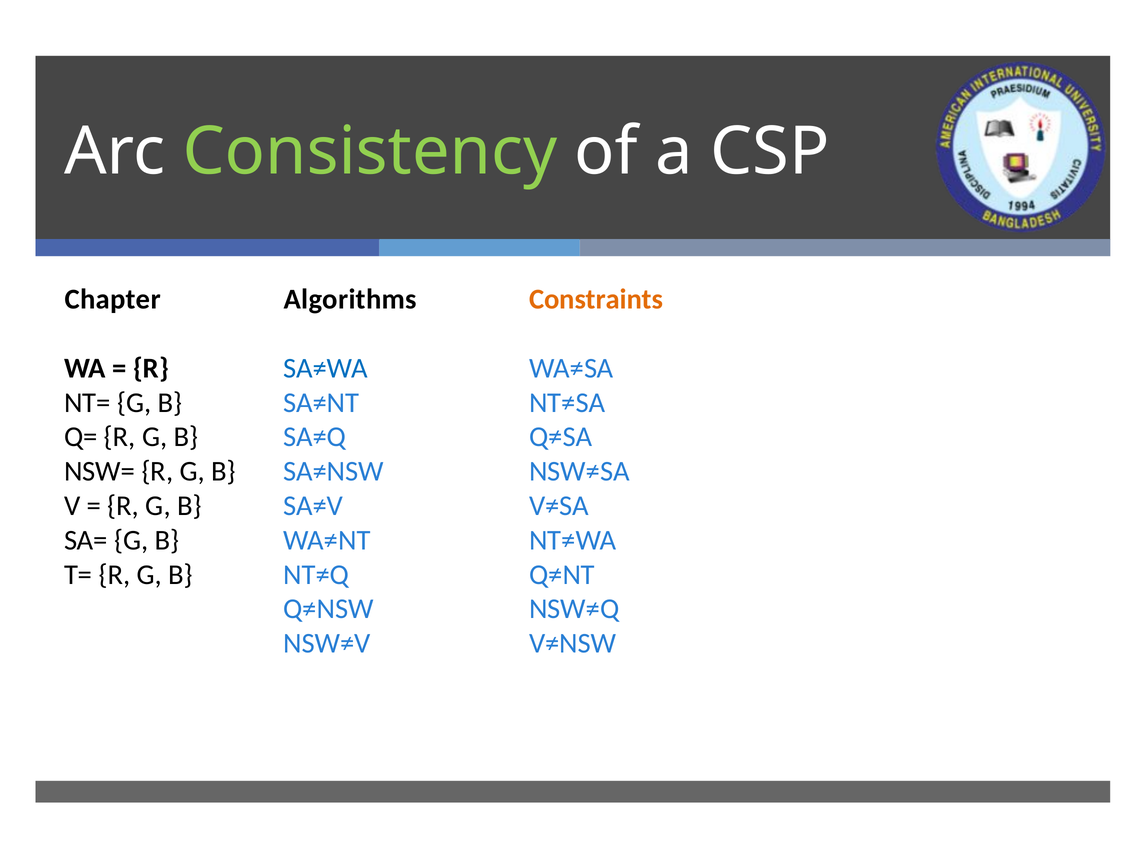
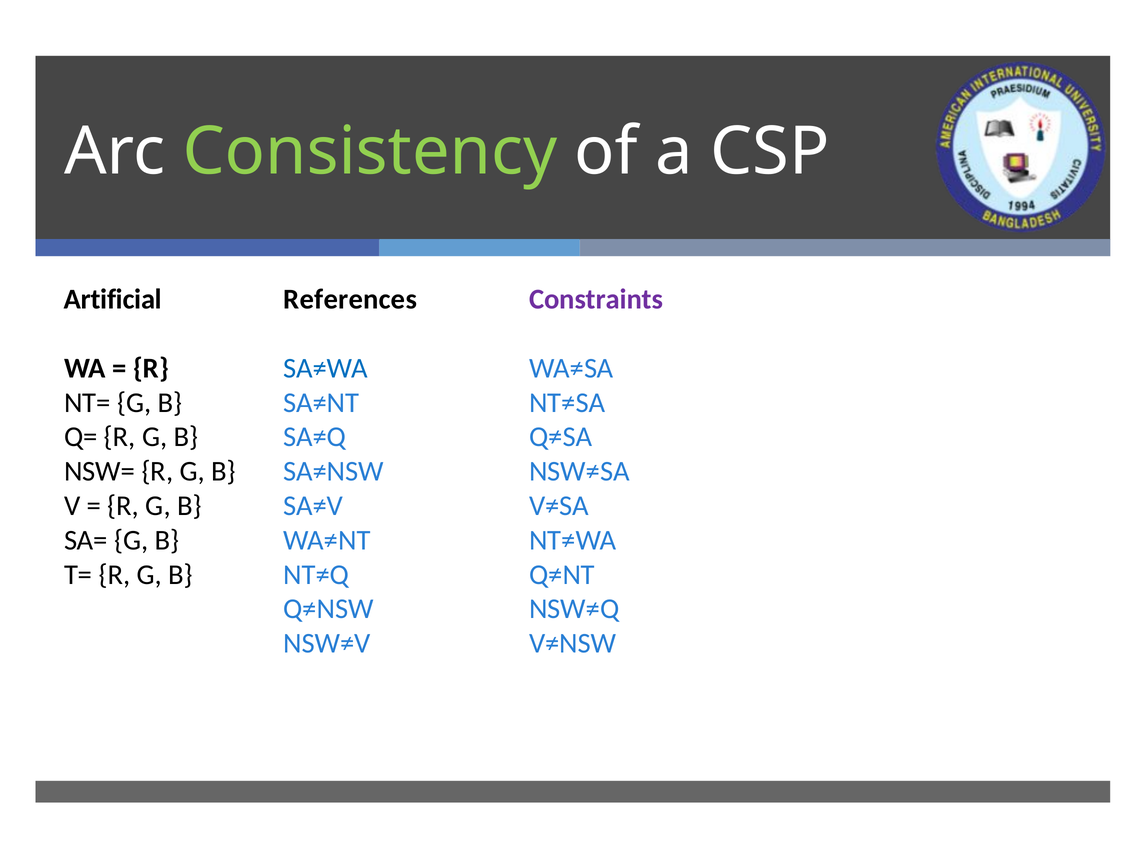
Chapter: Chapter -> Artificial (113, 299)
Algorithms: Algorithms -> References (350, 299)
Constraints colour: orange -> purple (596, 299)
